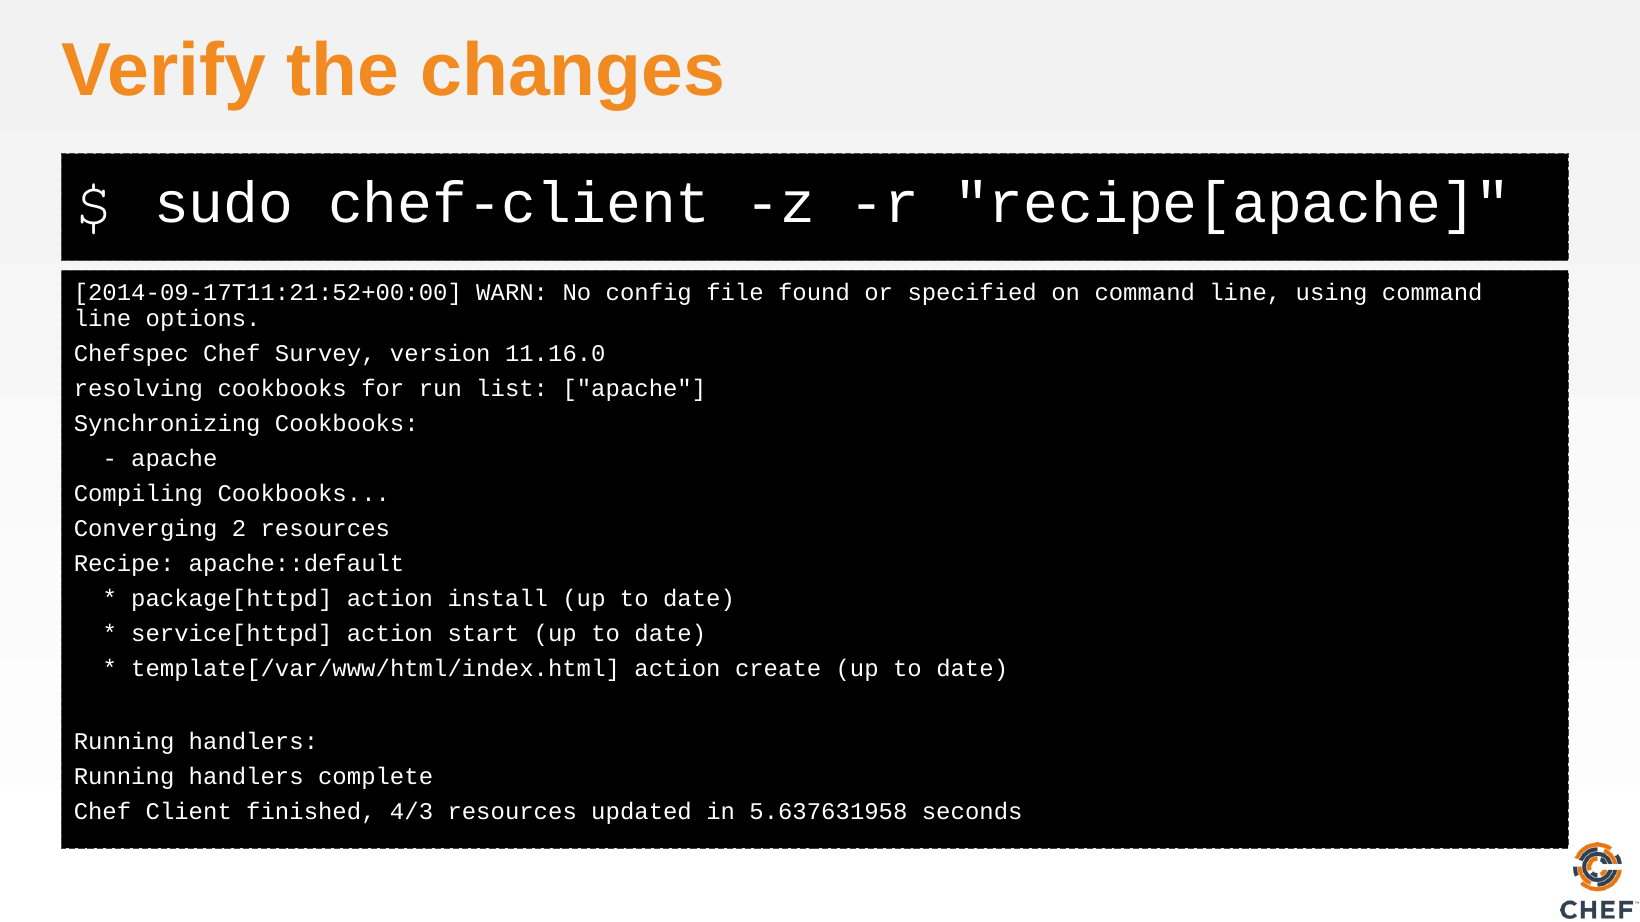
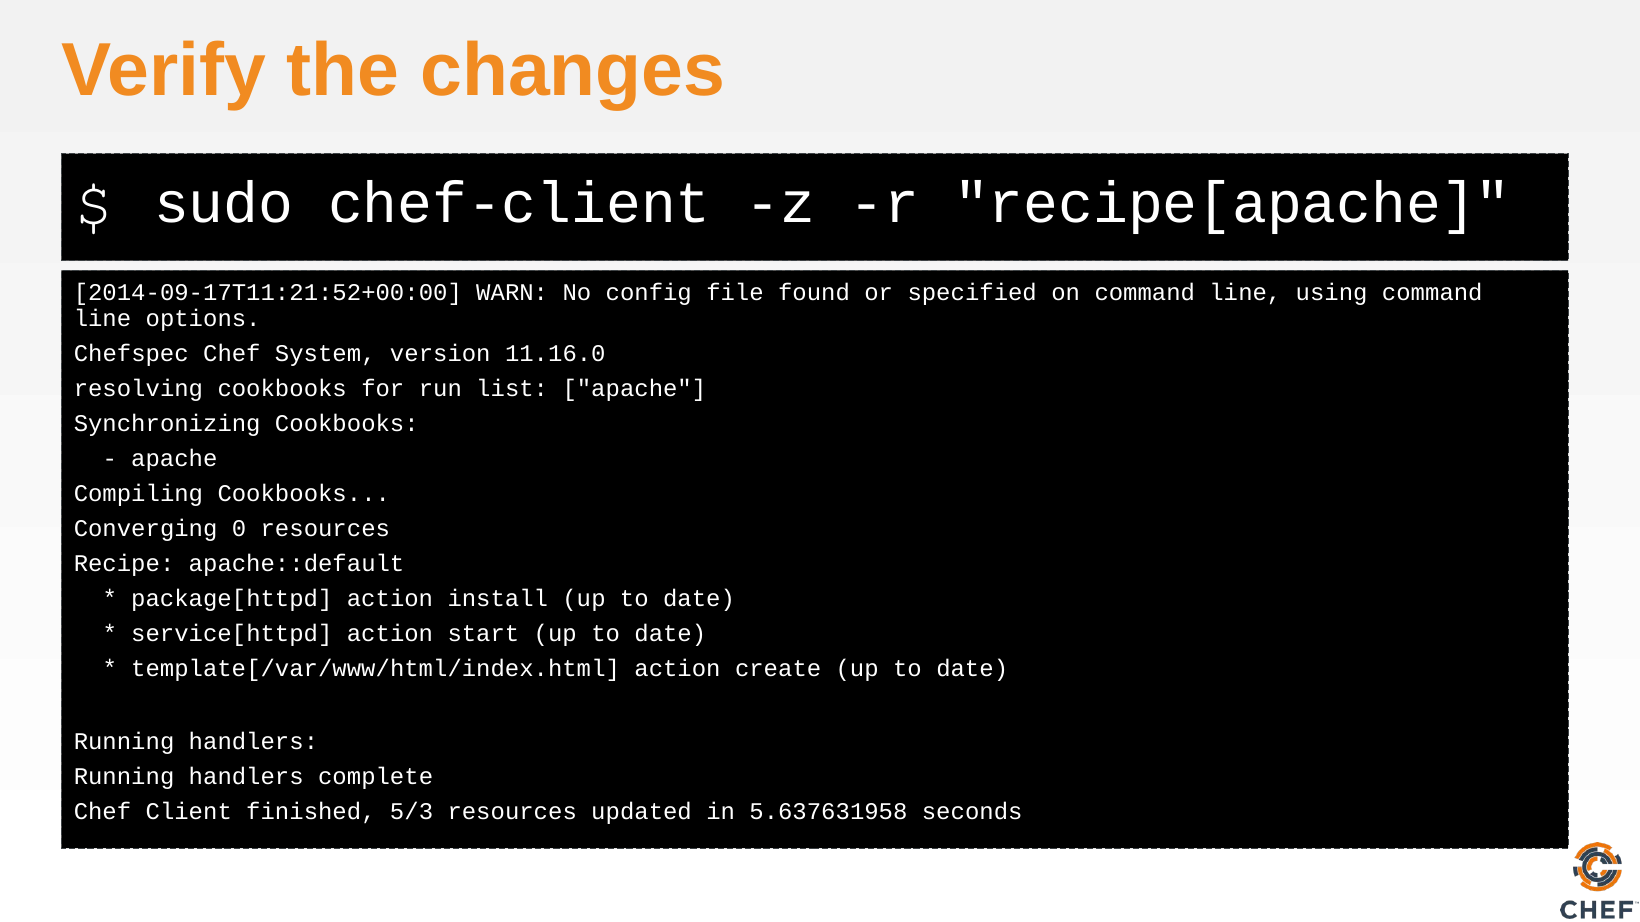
Survey: Survey -> System (325, 354)
2: 2 -> 0 (239, 529)
4/3: 4/3 -> 5/3 (412, 812)
